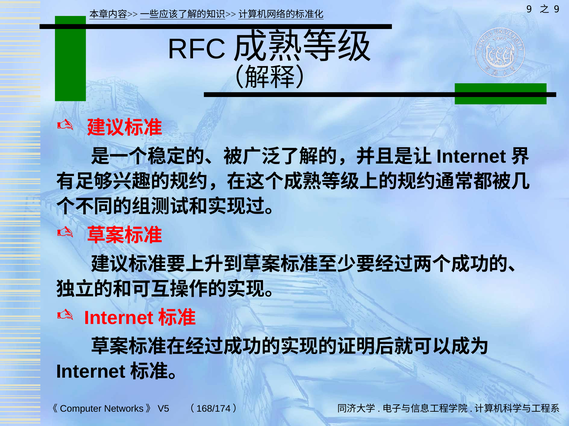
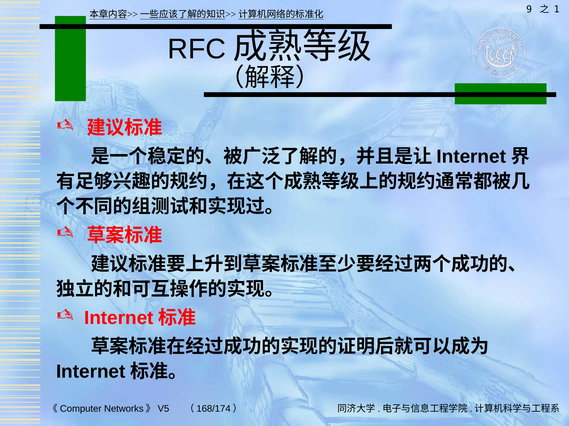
9: 9 -> 1 (557, 9)
